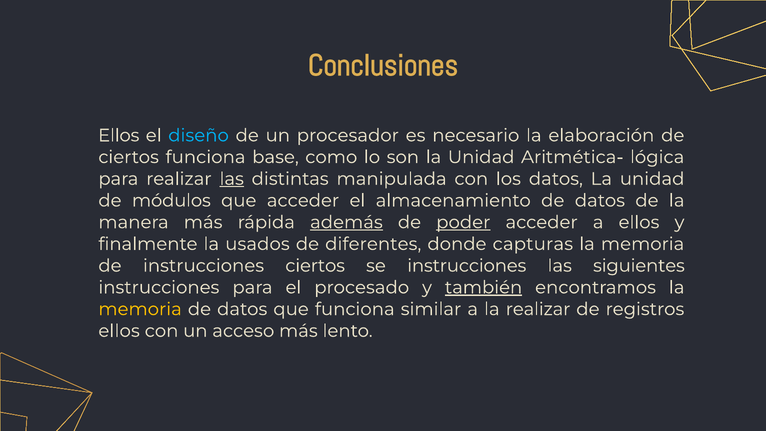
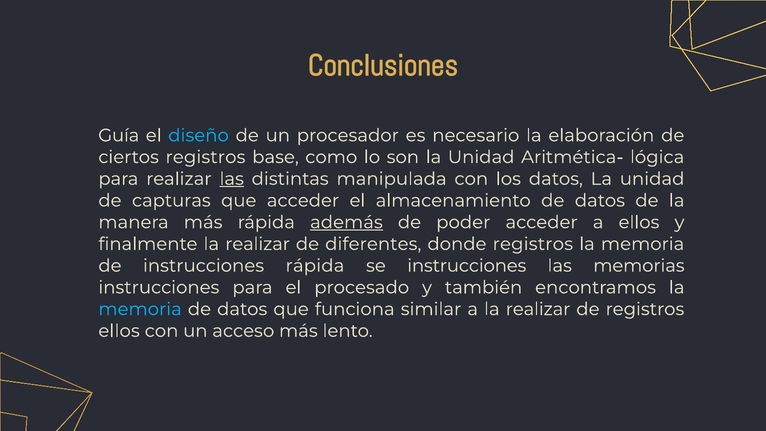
Ellos: Ellos -> Guía (119, 135)
ciertos funciona: funciona -> registros (205, 157)
módulos: módulos -> capturas (171, 201)
poder underline: present -> none (463, 222)
finalmente la usados: usados -> realizar (258, 244)
donde capturas: capturas -> registros (533, 244)
instrucciones ciertos: ciertos -> rápida (315, 266)
siguientes: siguientes -> memorias (639, 266)
también underline: present -> none (484, 287)
memoria colour: yellow -> light blue (140, 309)
